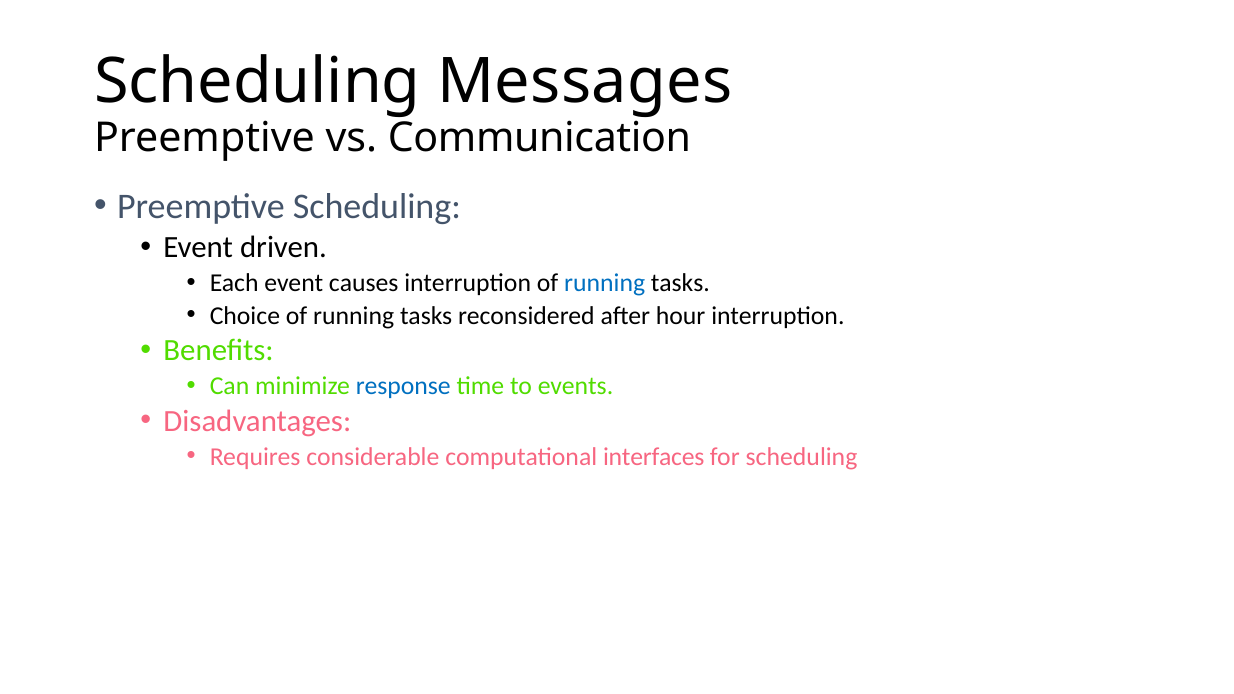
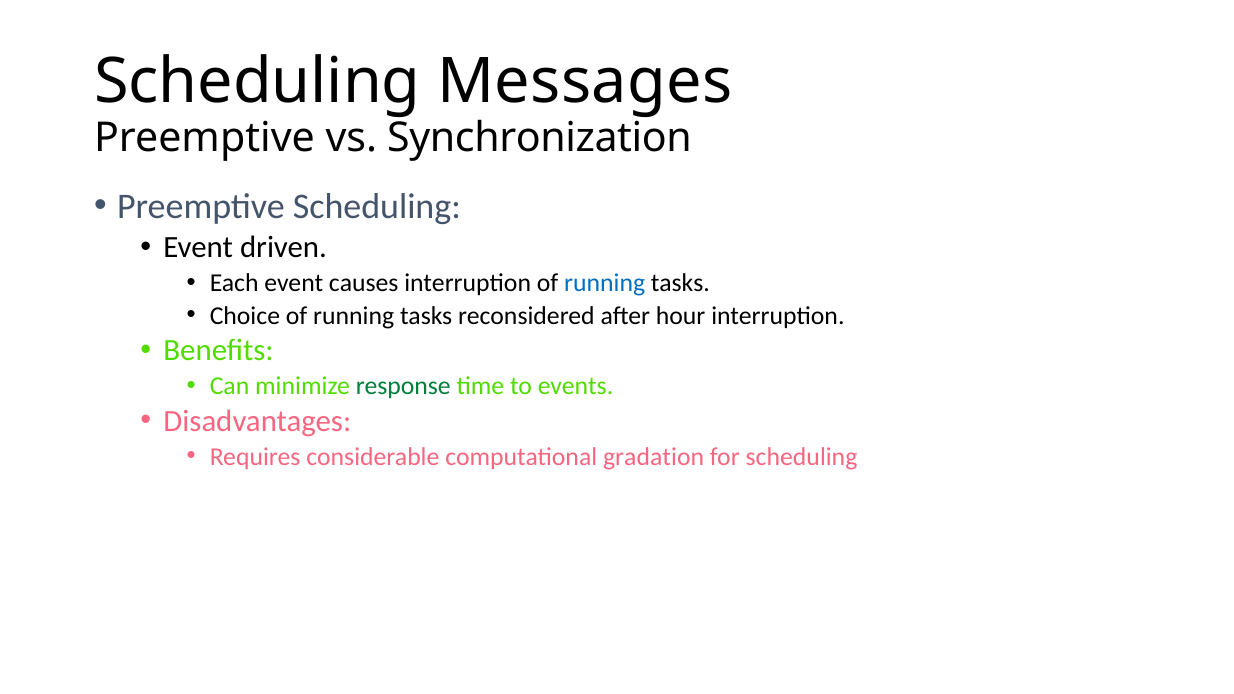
Communication: Communication -> Synchronization (539, 138)
response colour: blue -> green (403, 386)
interfaces: interfaces -> gradation (654, 457)
